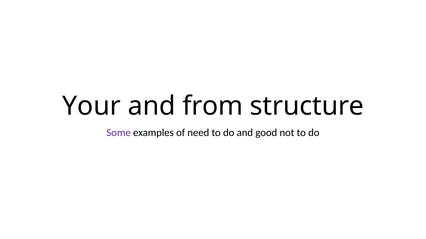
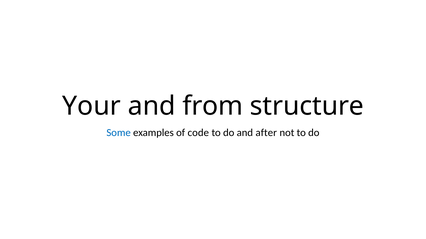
Some colour: purple -> blue (119, 133)
need: need -> code (198, 133)
good: good -> after (266, 133)
